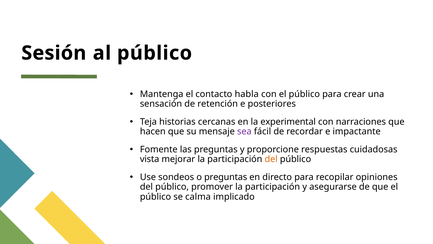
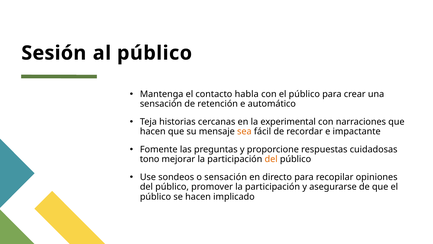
posteriores: posteriores -> automático (272, 104)
sea colour: purple -> orange (244, 131)
vista: vista -> tono (150, 159)
o preguntas: preguntas -> sensación (226, 177)
se calma: calma -> hacen (198, 196)
